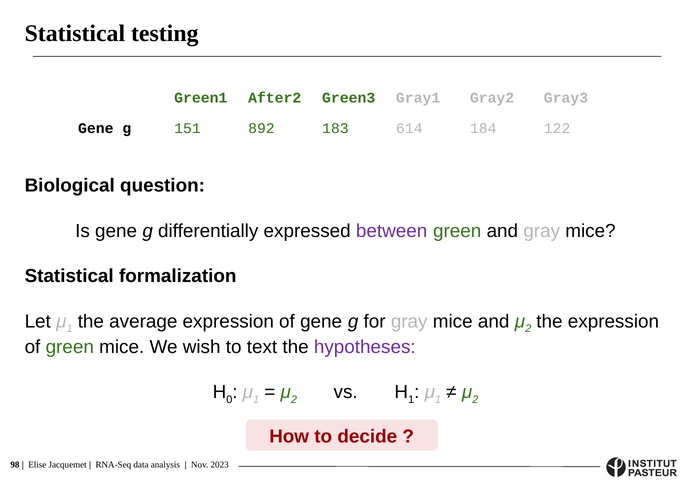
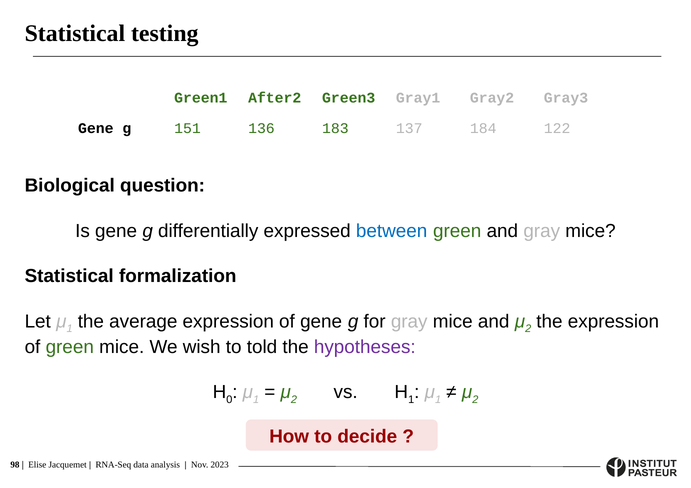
892: 892 -> 136 (261, 129)
614: 614 -> 137 (409, 129)
between colour: purple -> blue (392, 231)
text: text -> told (262, 347)
